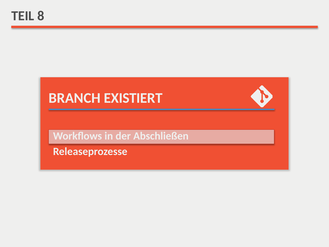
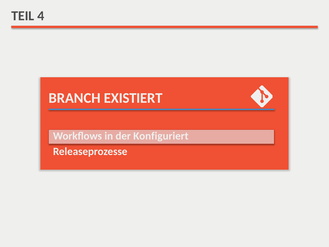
8: 8 -> 4 (41, 16)
Abschließen: Abschließen -> Konfiguriert (161, 136)
